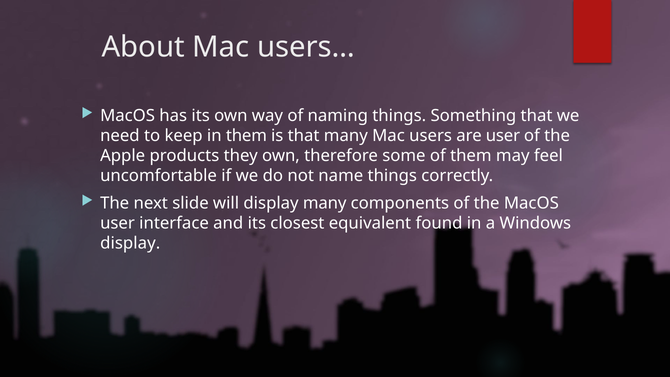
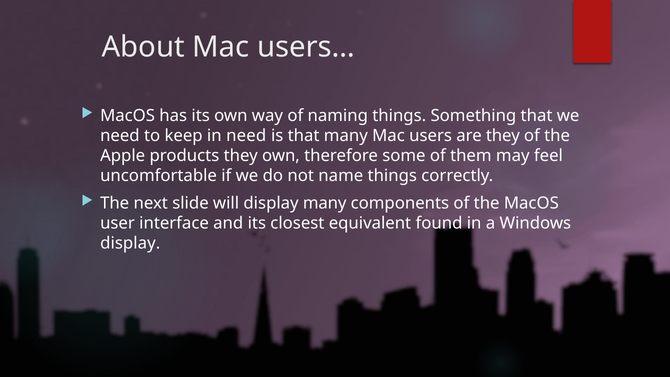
in them: them -> need (246, 136)
are user: user -> they (503, 136)
